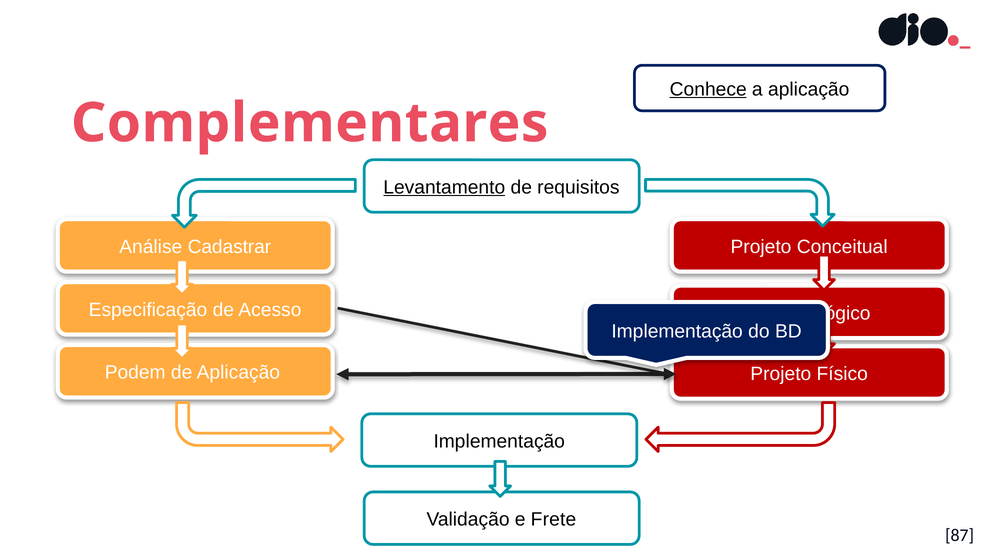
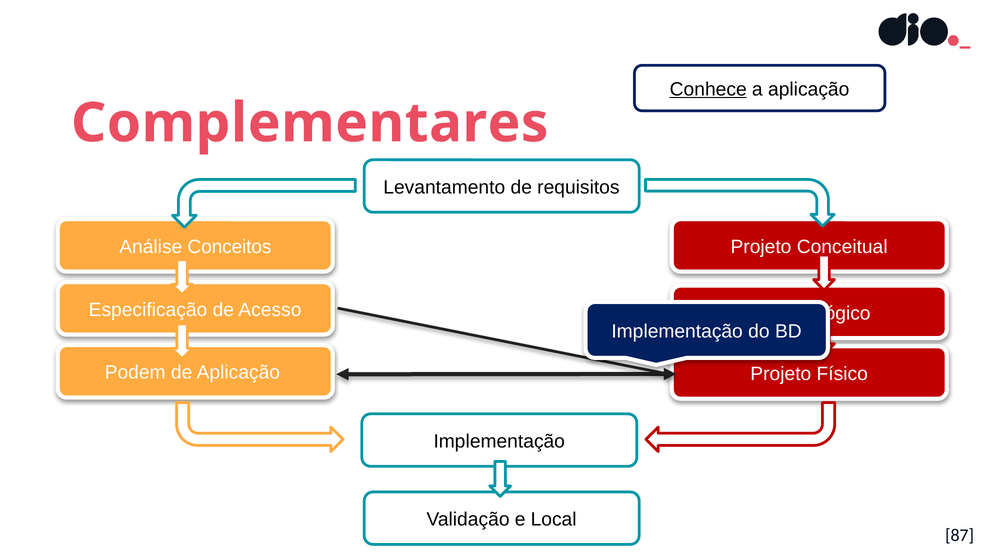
Levantamento underline: present -> none (444, 187)
Cadastrar: Cadastrar -> Conceitos (229, 247)
Frete: Frete -> Local (554, 519)
